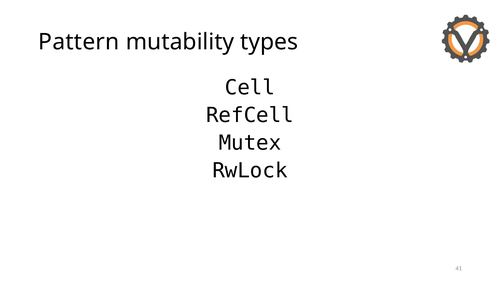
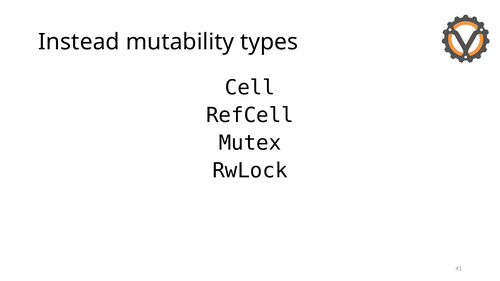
Pattern: Pattern -> Instead (79, 42)
